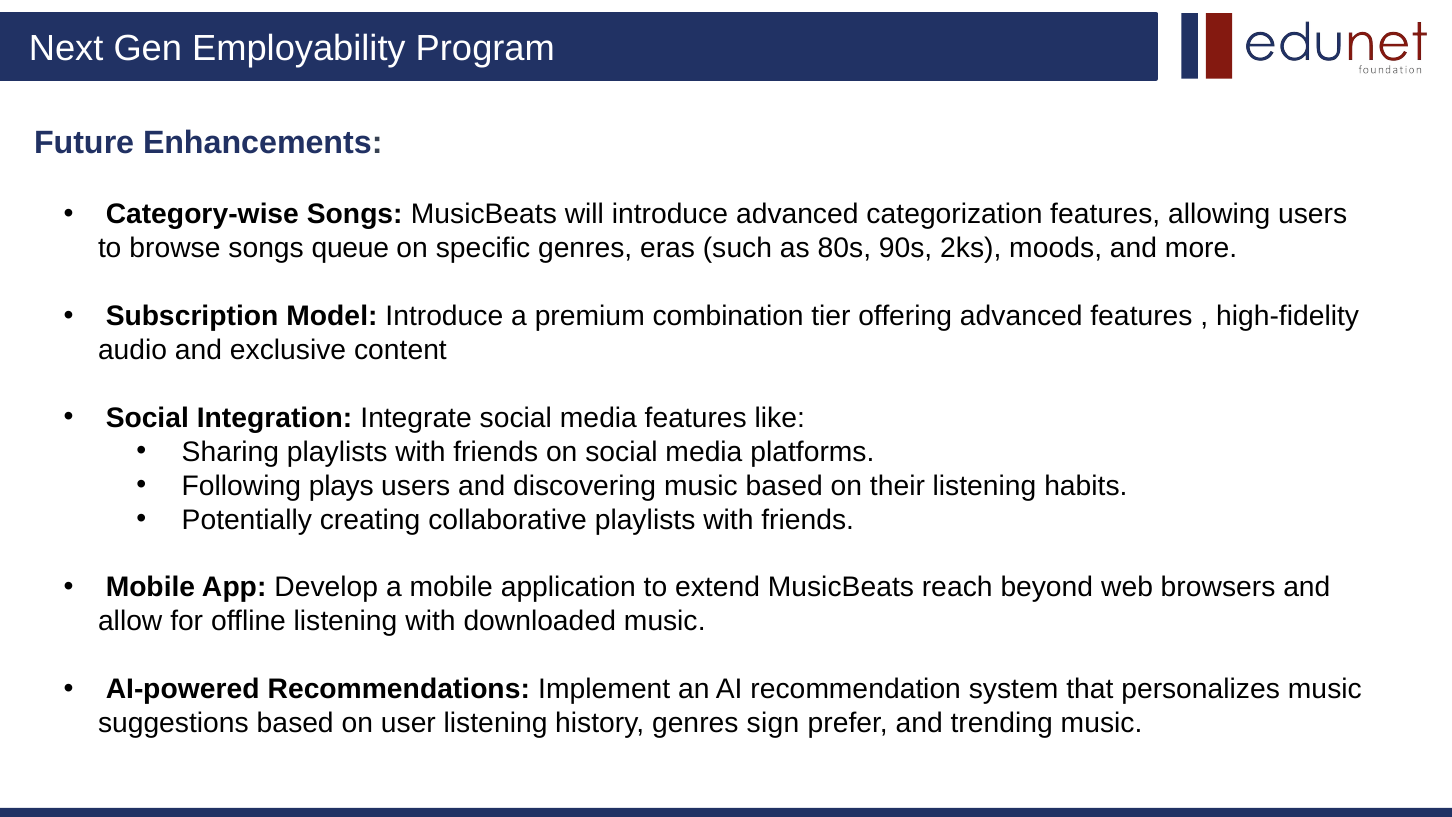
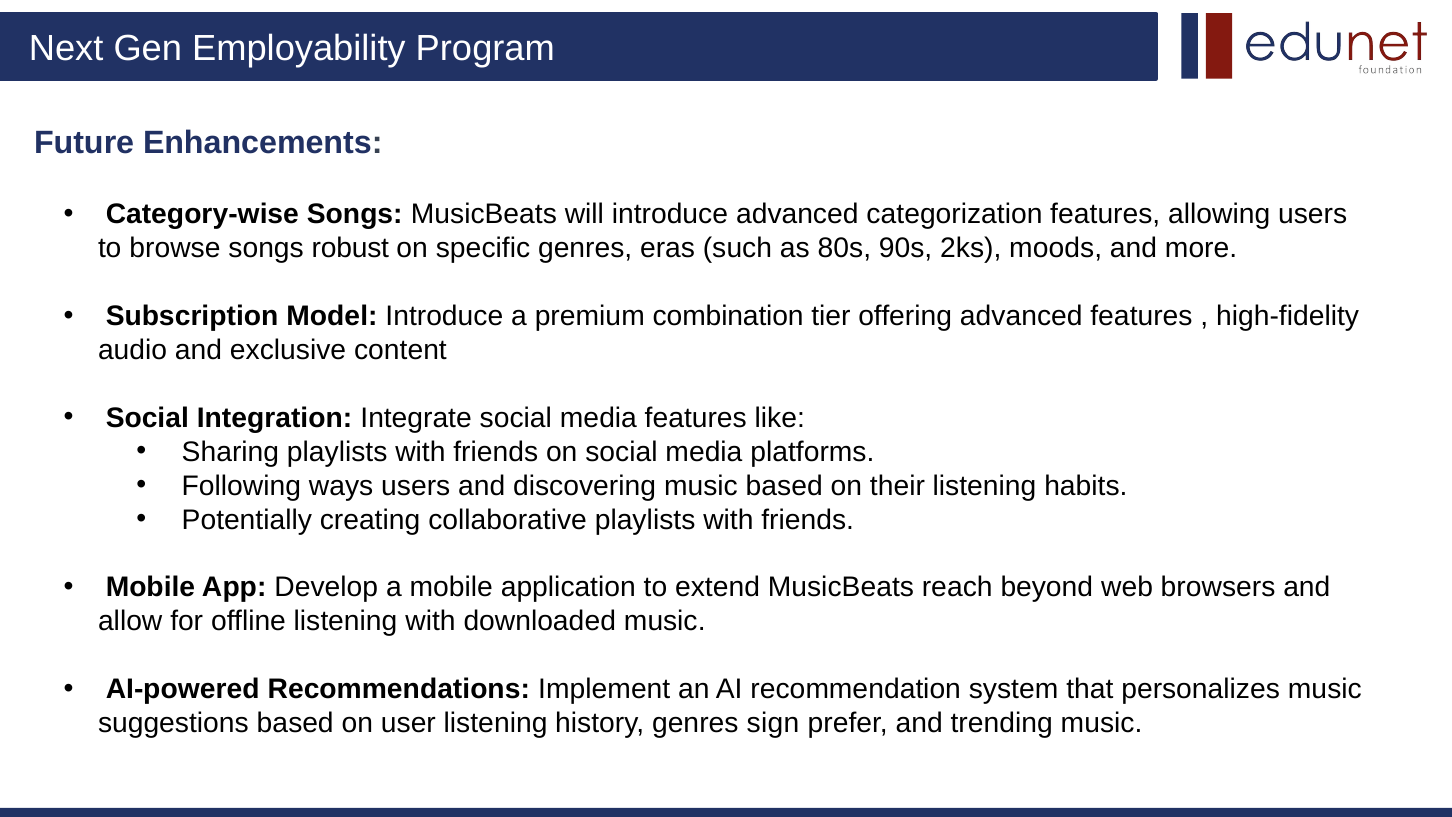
queue: queue -> robust (350, 248)
plays: plays -> ways (341, 486)
